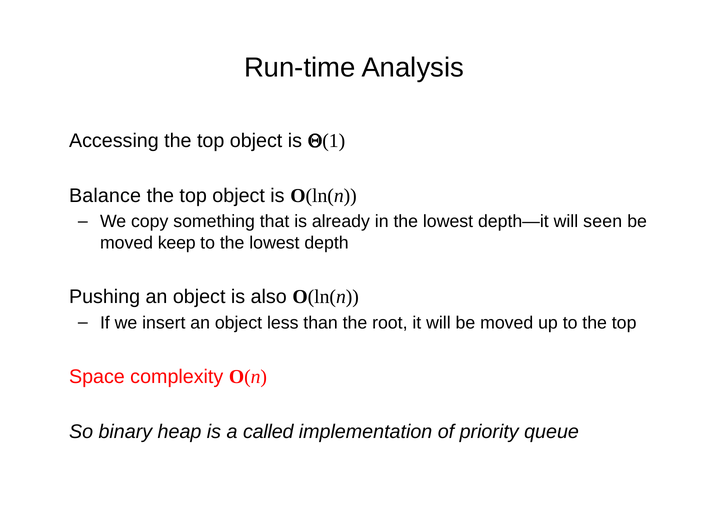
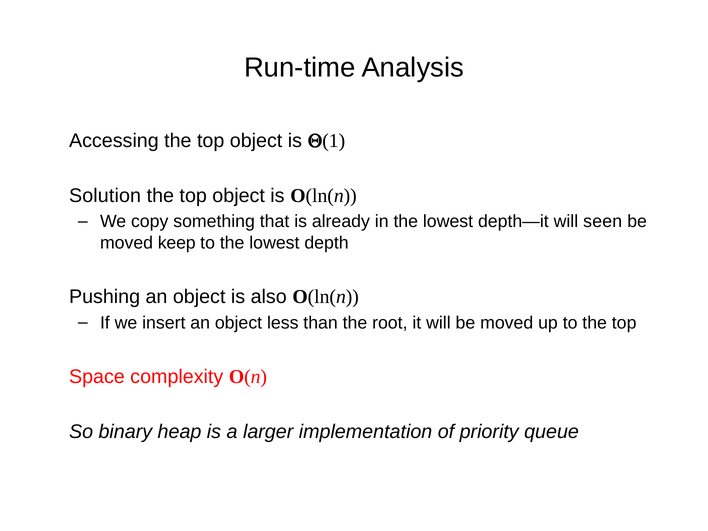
Balance: Balance -> Solution (105, 196)
called: called -> larger (268, 432)
